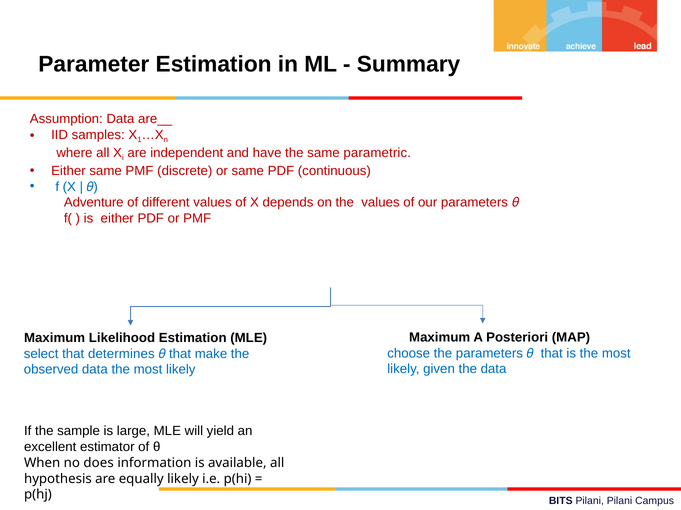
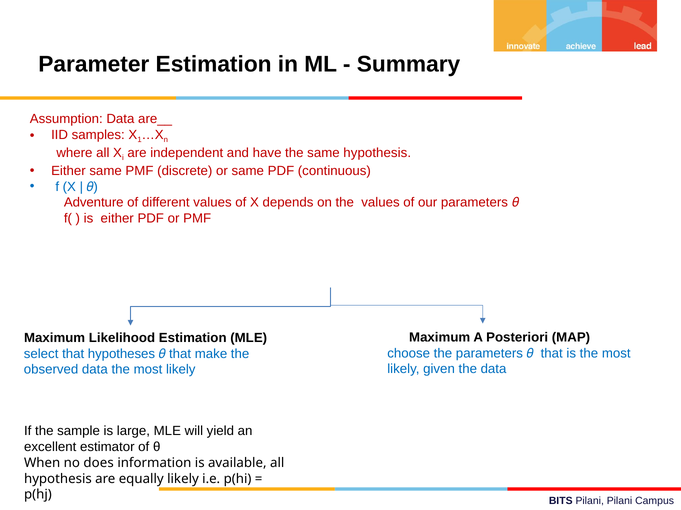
same parametric: parametric -> hypothesis (377, 153)
determines: determines -> hypotheses (121, 354)
